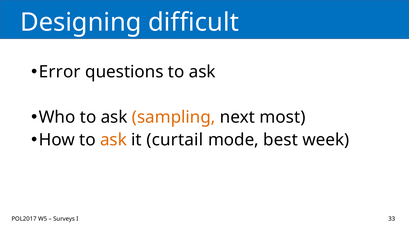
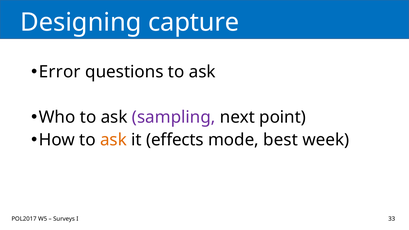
difficult: difficult -> capture (194, 22)
sampling colour: orange -> purple (174, 117)
most: most -> point (283, 117)
curtail: curtail -> effects (175, 140)
